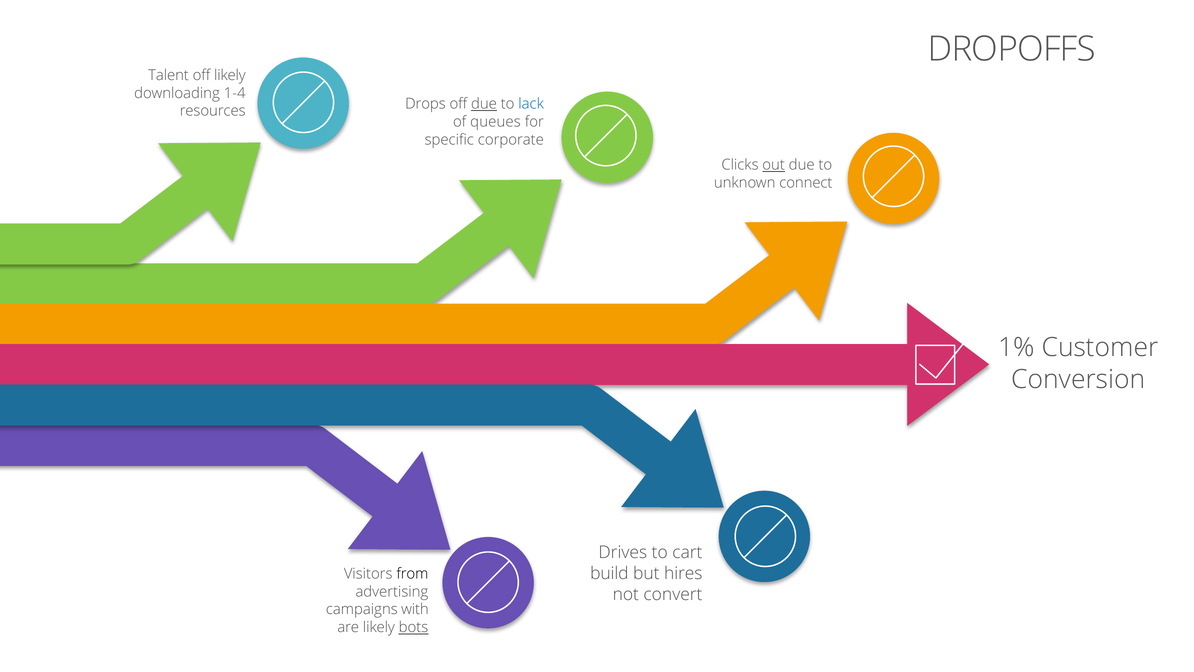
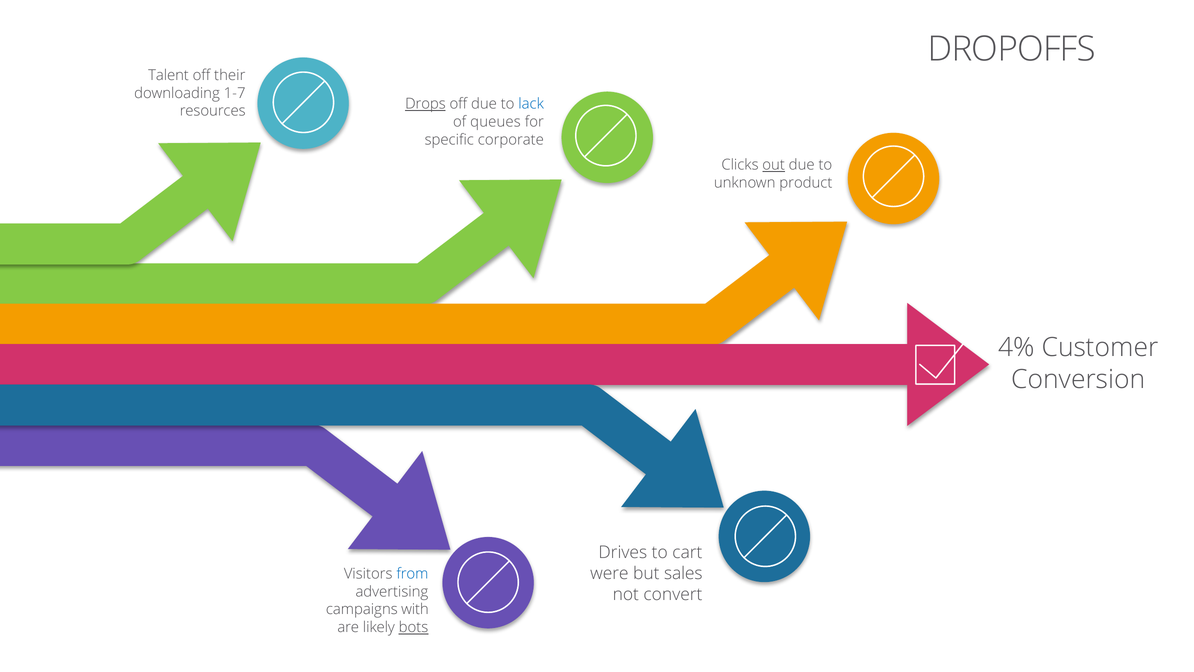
off likely: likely -> their (230, 75)
1-4: 1-4 -> 1-7 (235, 93)
Drops underline: none -> present (425, 104)
due underline: present -> none (484, 104)
connect: connect -> product (806, 183)
1%: 1% -> 4% (1016, 347)
build: build -> were (609, 573)
hires: hires -> sales (683, 573)
from colour: black -> blue (412, 573)
